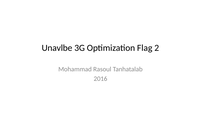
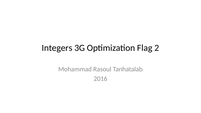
Unavlbe: Unavlbe -> Integers (57, 48)
